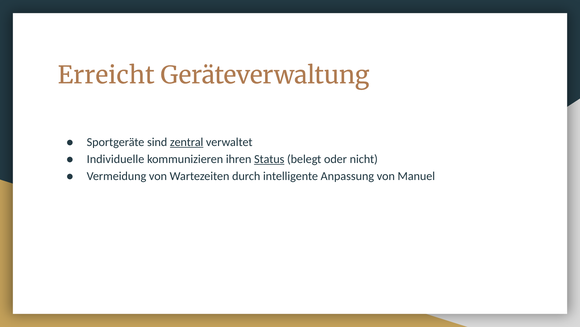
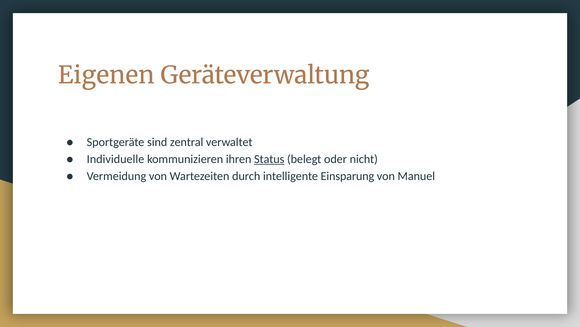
Erreicht: Erreicht -> Eigenen (106, 75)
zentral underline: present -> none (187, 142)
Anpassung: Anpassung -> Einsparung (347, 176)
